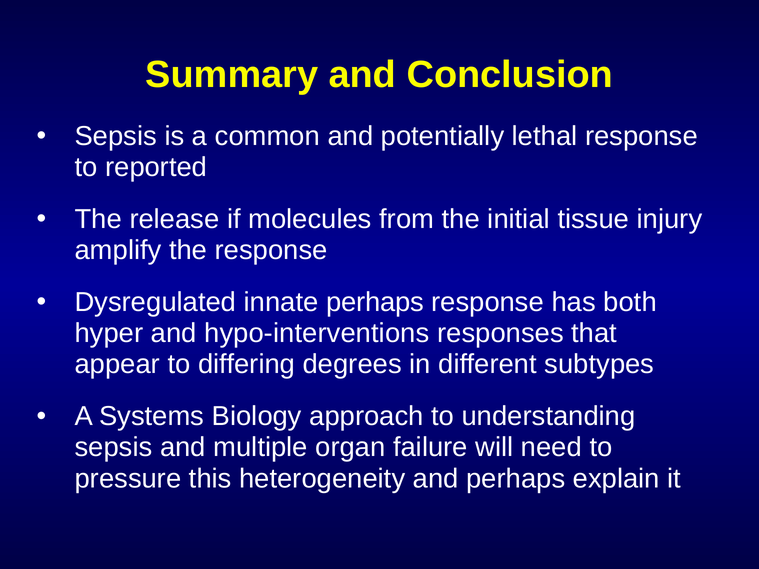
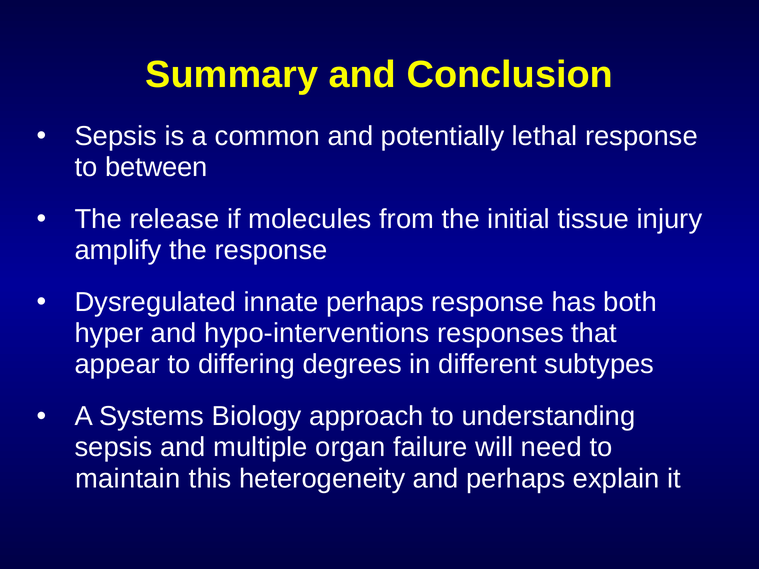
reported: reported -> between (156, 167)
pressure: pressure -> maintain (128, 479)
